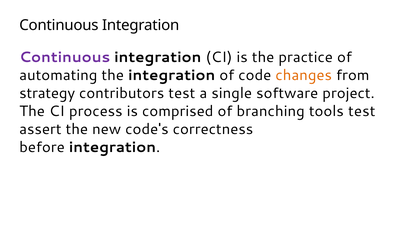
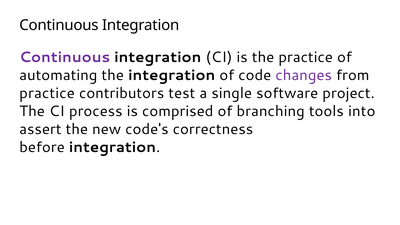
changes colour: orange -> purple (304, 75)
strategy: strategy -> practice (47, 93)
tools test: test -> into (362, 111)
